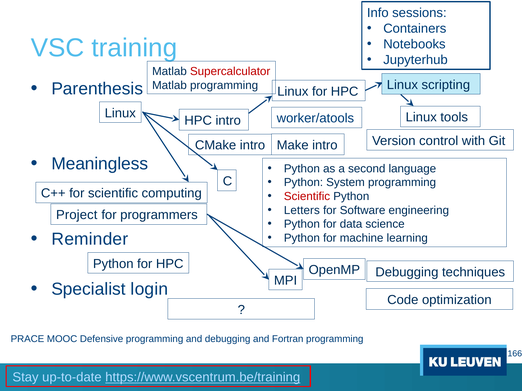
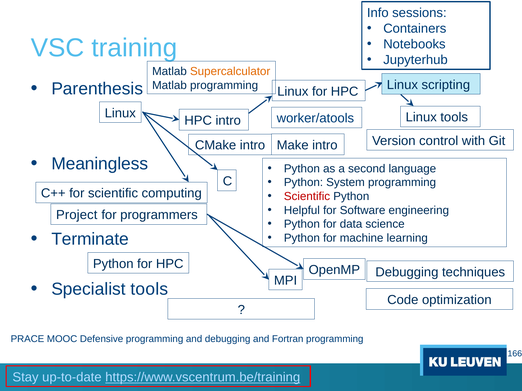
Supercalculator colour: red -> orange (230, 71)
Letters: Letters -> Helpful (302, 210)
Reminder: Reminder -> Terminate (90, 239)
Specialist login: login -> tools (149, 289)
